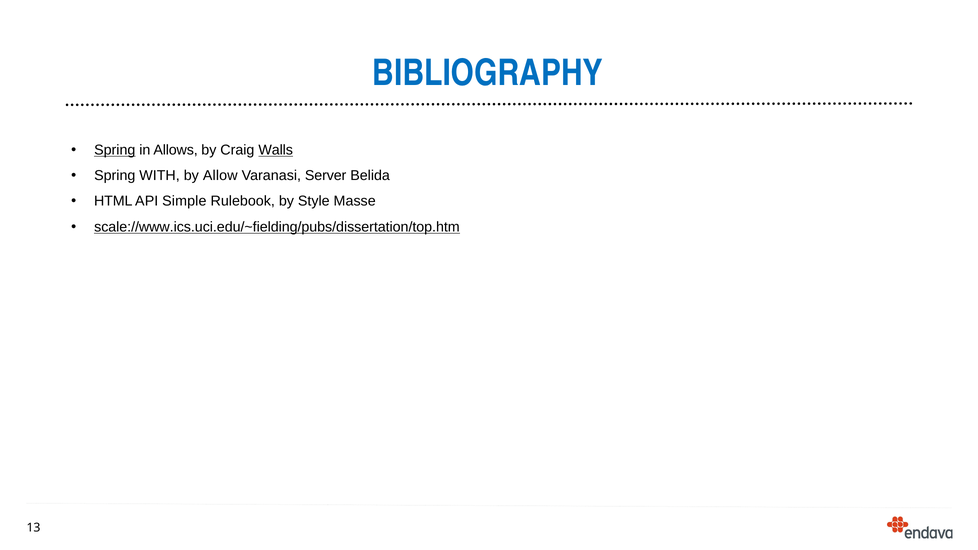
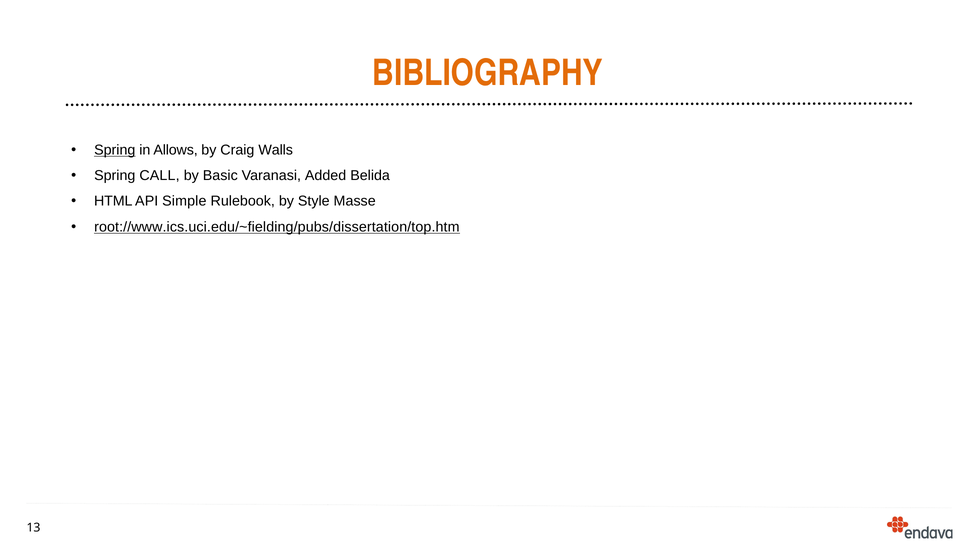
BIBLIOGRAPHY colour: blue -> orange (488, 73)
Walls underline: present -> none (276, 150)
WITH: WITH -> CALL (159, 176)
Allow: Allow -> Basic (220, 176)
Server: Server -> Added (326, 176)
scale://www.ics.uci.edu/~fielding/pubs/dissertation/top.htm: scale://www.ics.uci.edu/~fielding/pubs/dissertation/top.htm -> root://www.ics.uci.edu/~fielding/pubs/dissertation/top.htm (277, 227)
